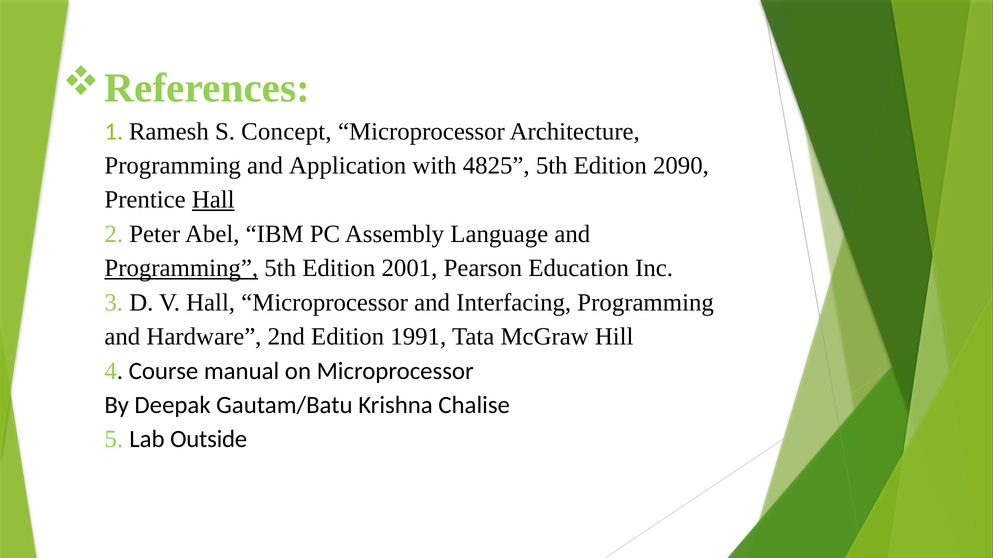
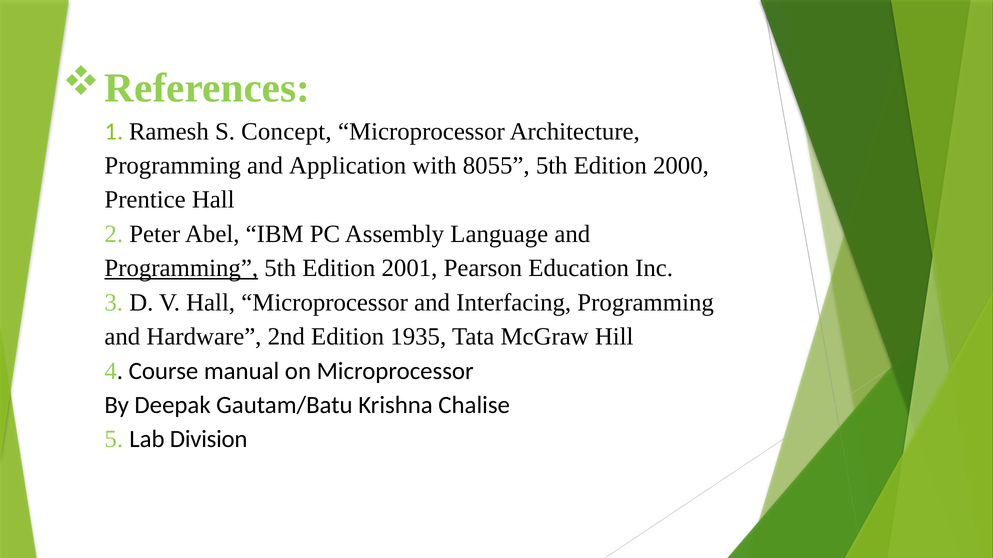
4825: 4825 -> 8055 (496, 166)
2090: 2090 -> 2000 (681, 166)
Hall underline: present -> none (213, 200)
1991: 1991 -> 1935 (418, 337)
Outside: Outside -> Division (209, 440)
